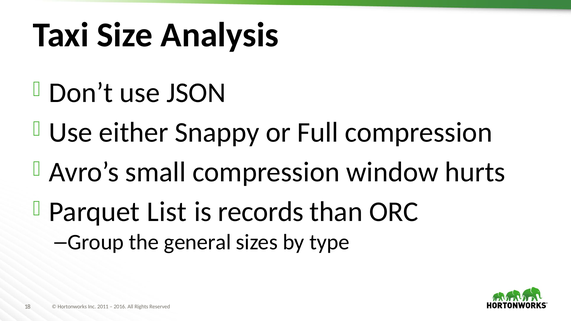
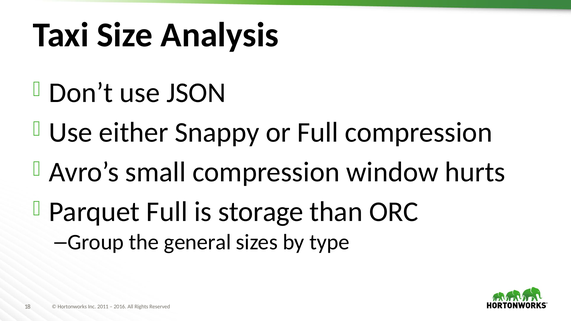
Parquet List: List -> Full (167, 212)
records: records -> storage (261, 212)
